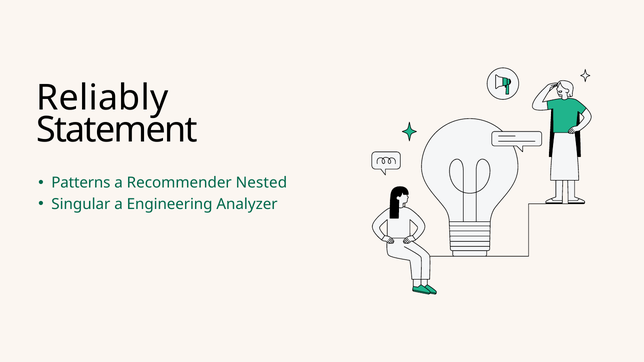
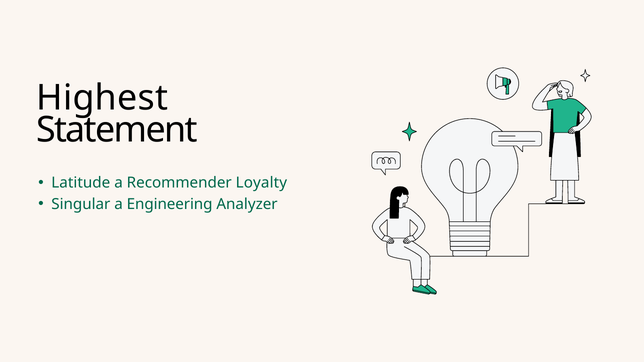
Reliably: Reliably -> Highest (102, 98)
Patterns: Patterns -> Latitude (81, 183)
Nested: Nested -> Loyalty (261, 183)
